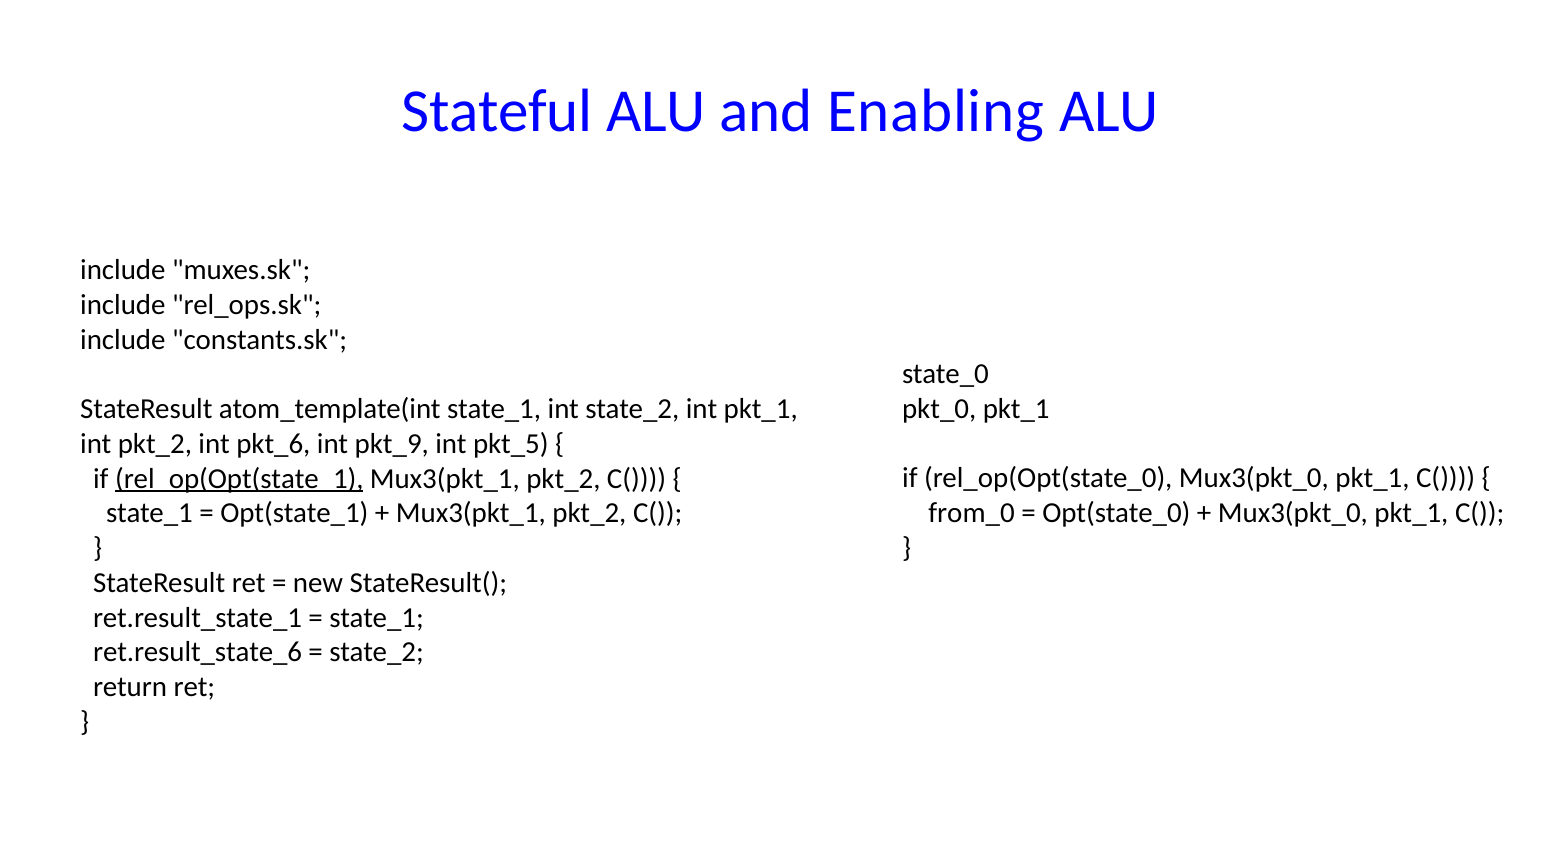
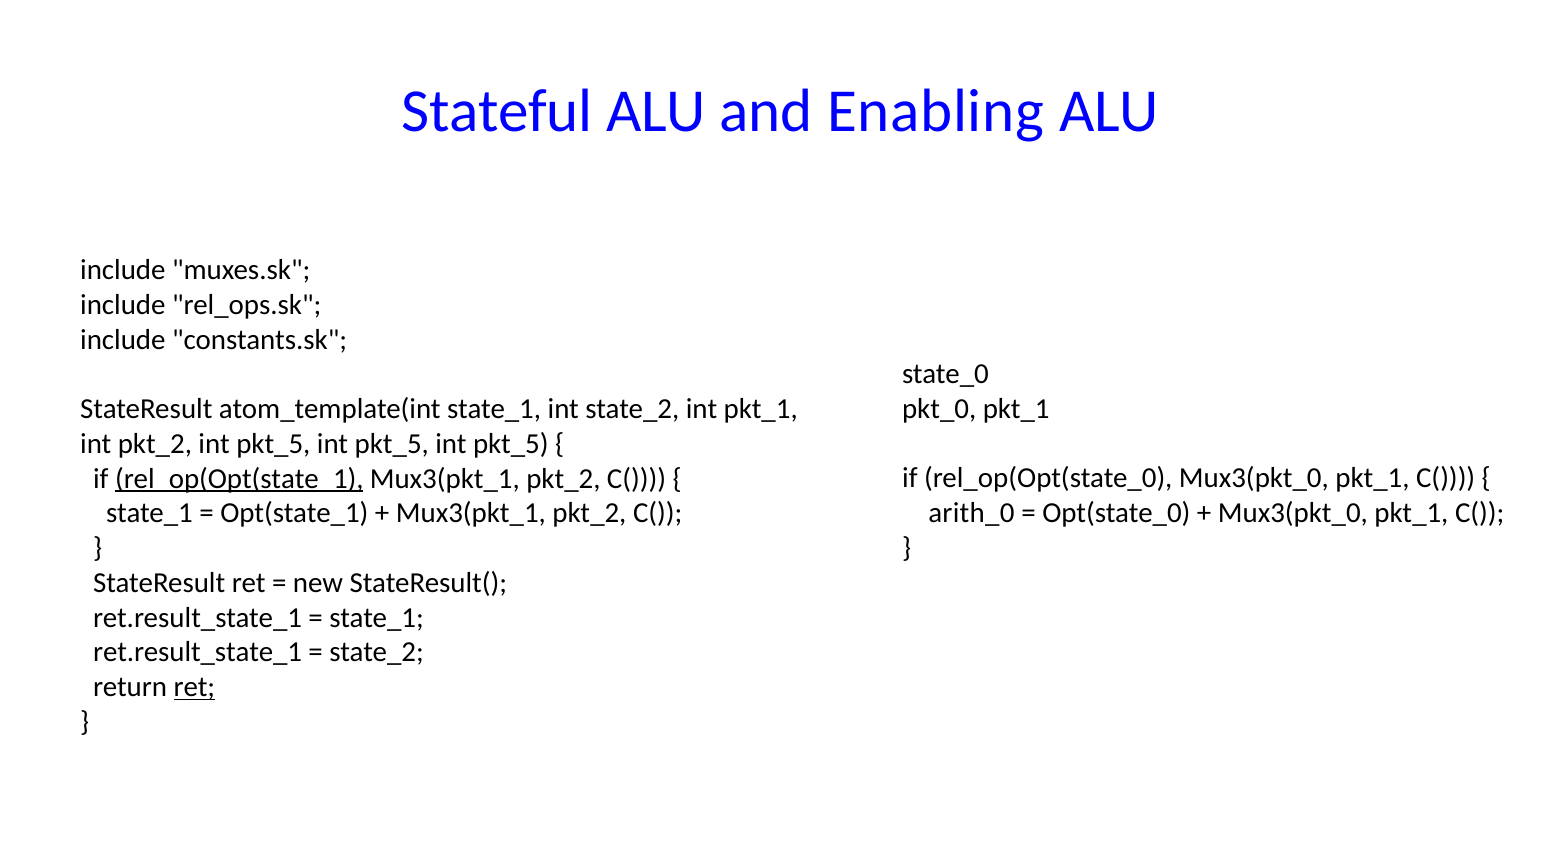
pkt_2 int pkt_6: pkt_6 -> pkt_5 (273, 444)
pkt_9: pkt_9 -> pkt_5 (392, 444)
from_0: from_0 -> arith_0 (971, 513)
ret.result_state_6: ret.result_state_6 -> ret.result_state_1 (198, 652)
ret underline: none -> present (194, 687)
